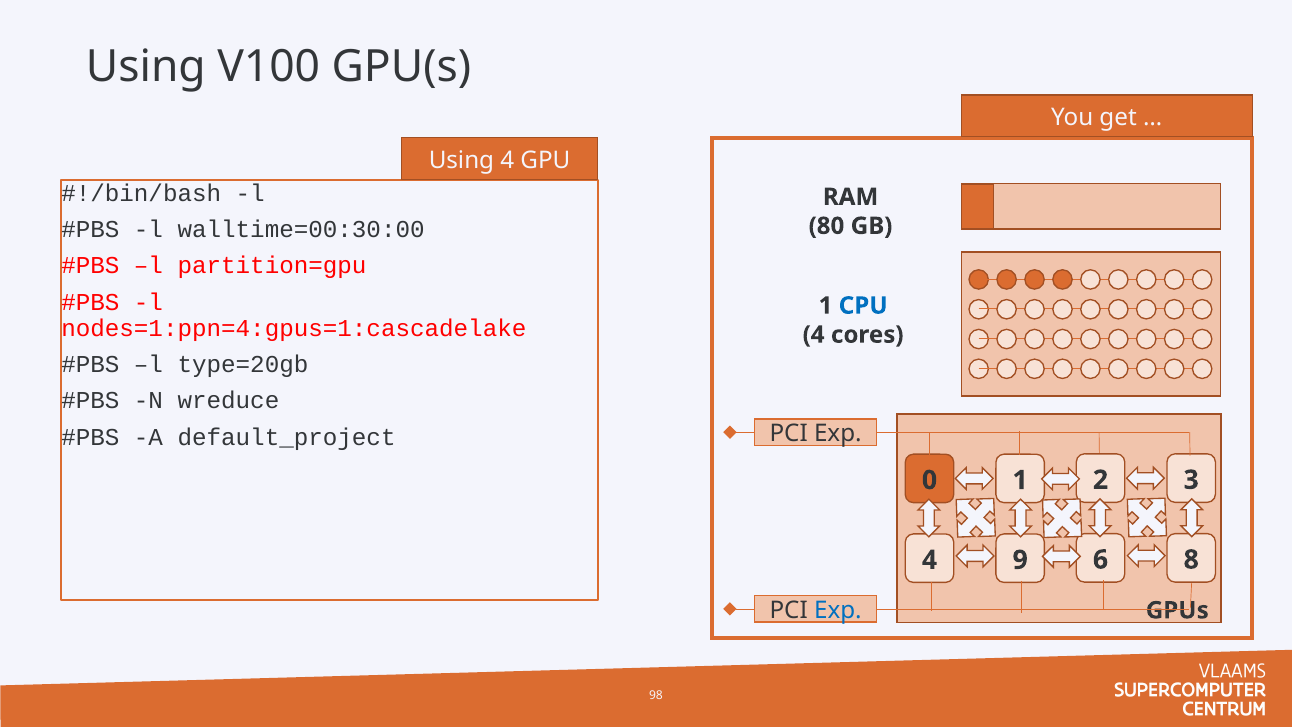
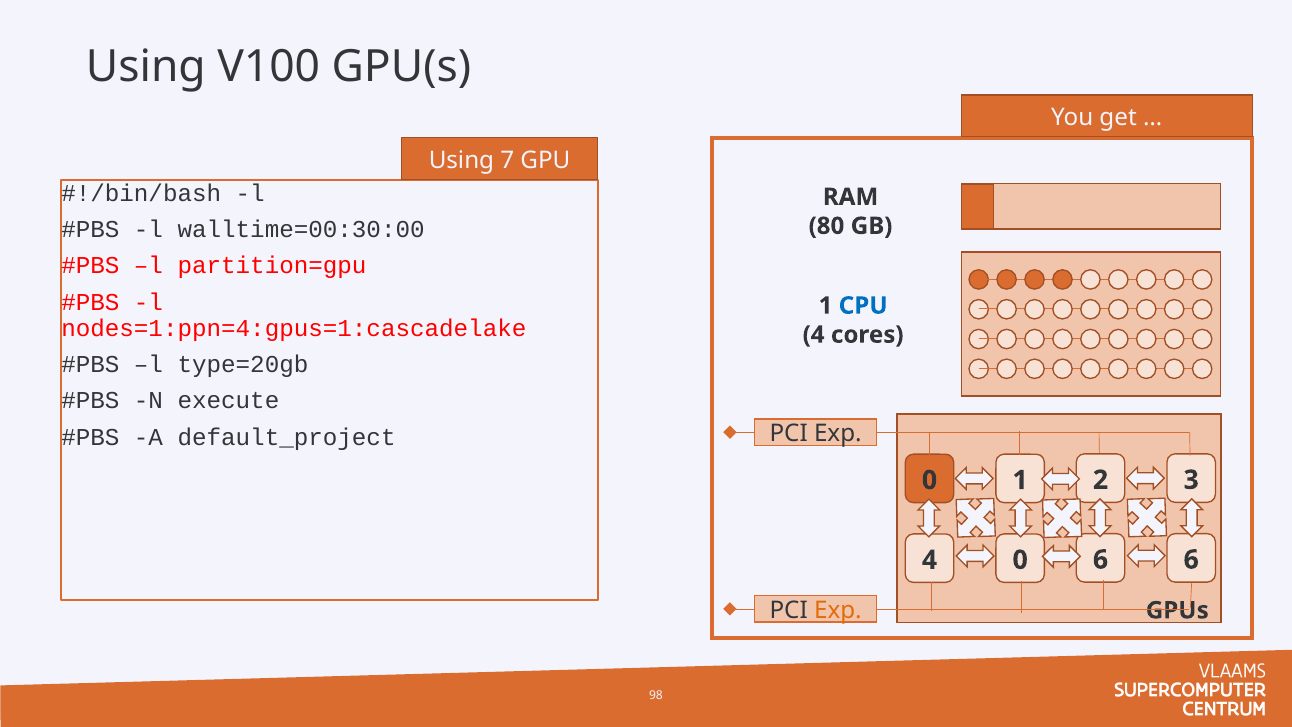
Using 4: 4 -> 7 (507, 160)
wreduce: wreduce -> execute (228, 401)
6 8: 8 -> 6 (1191, 560)
4 9: 9 -> 0 (1020, 560)
Exp colour: blue -> orange (838, 610)
